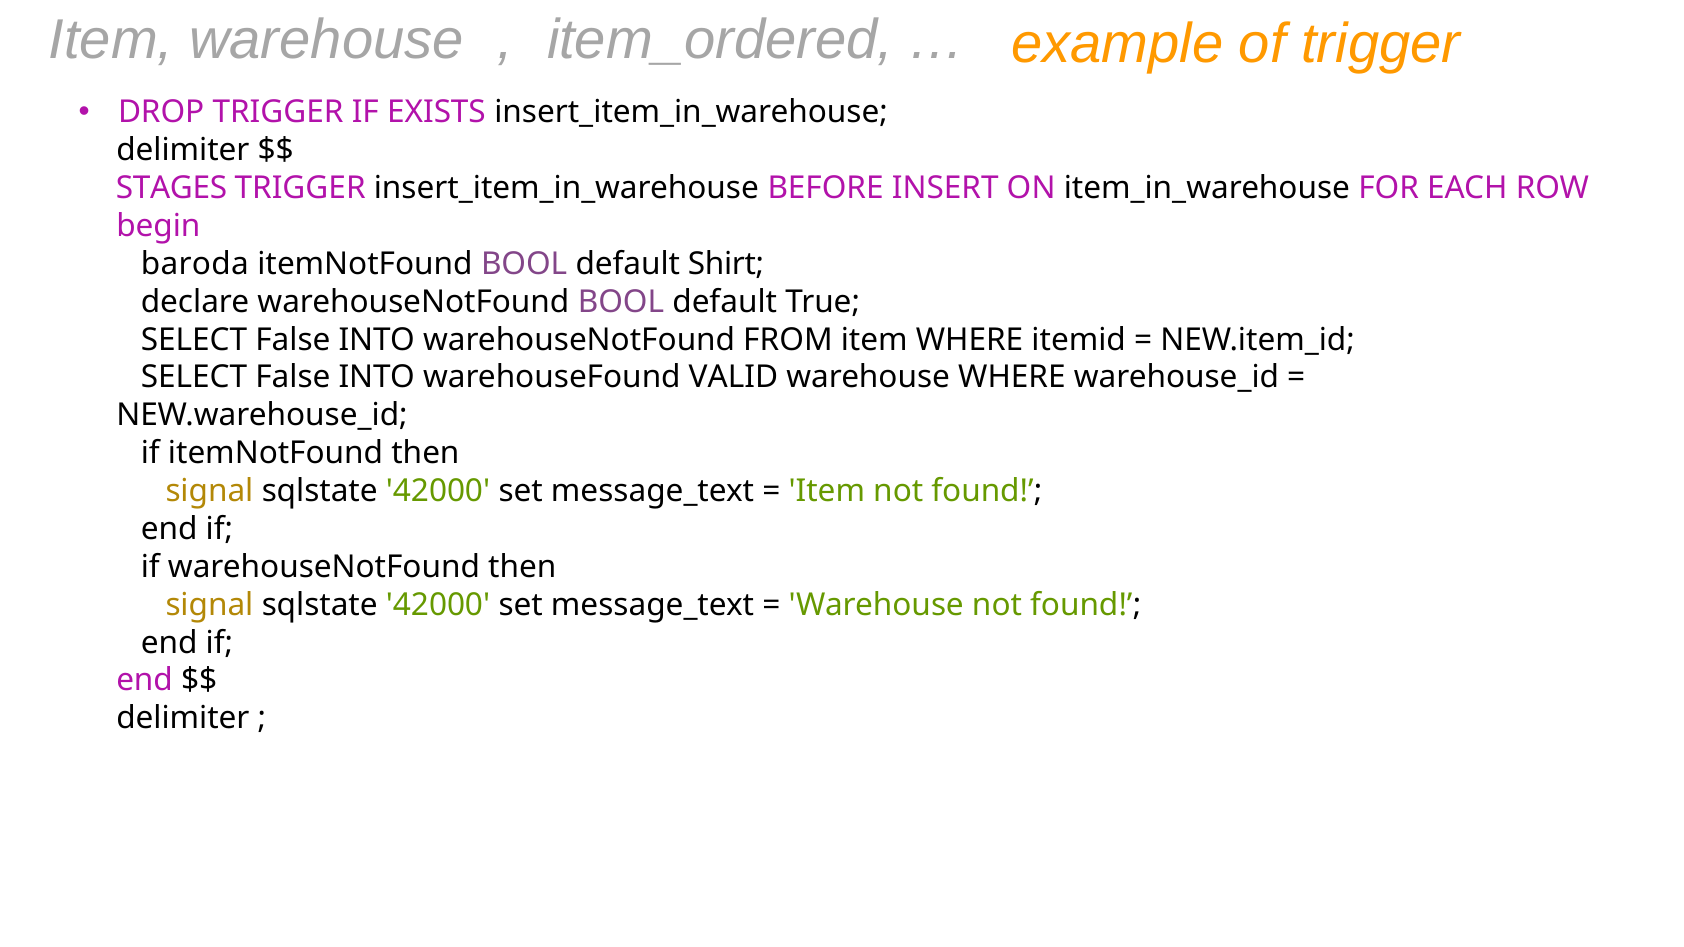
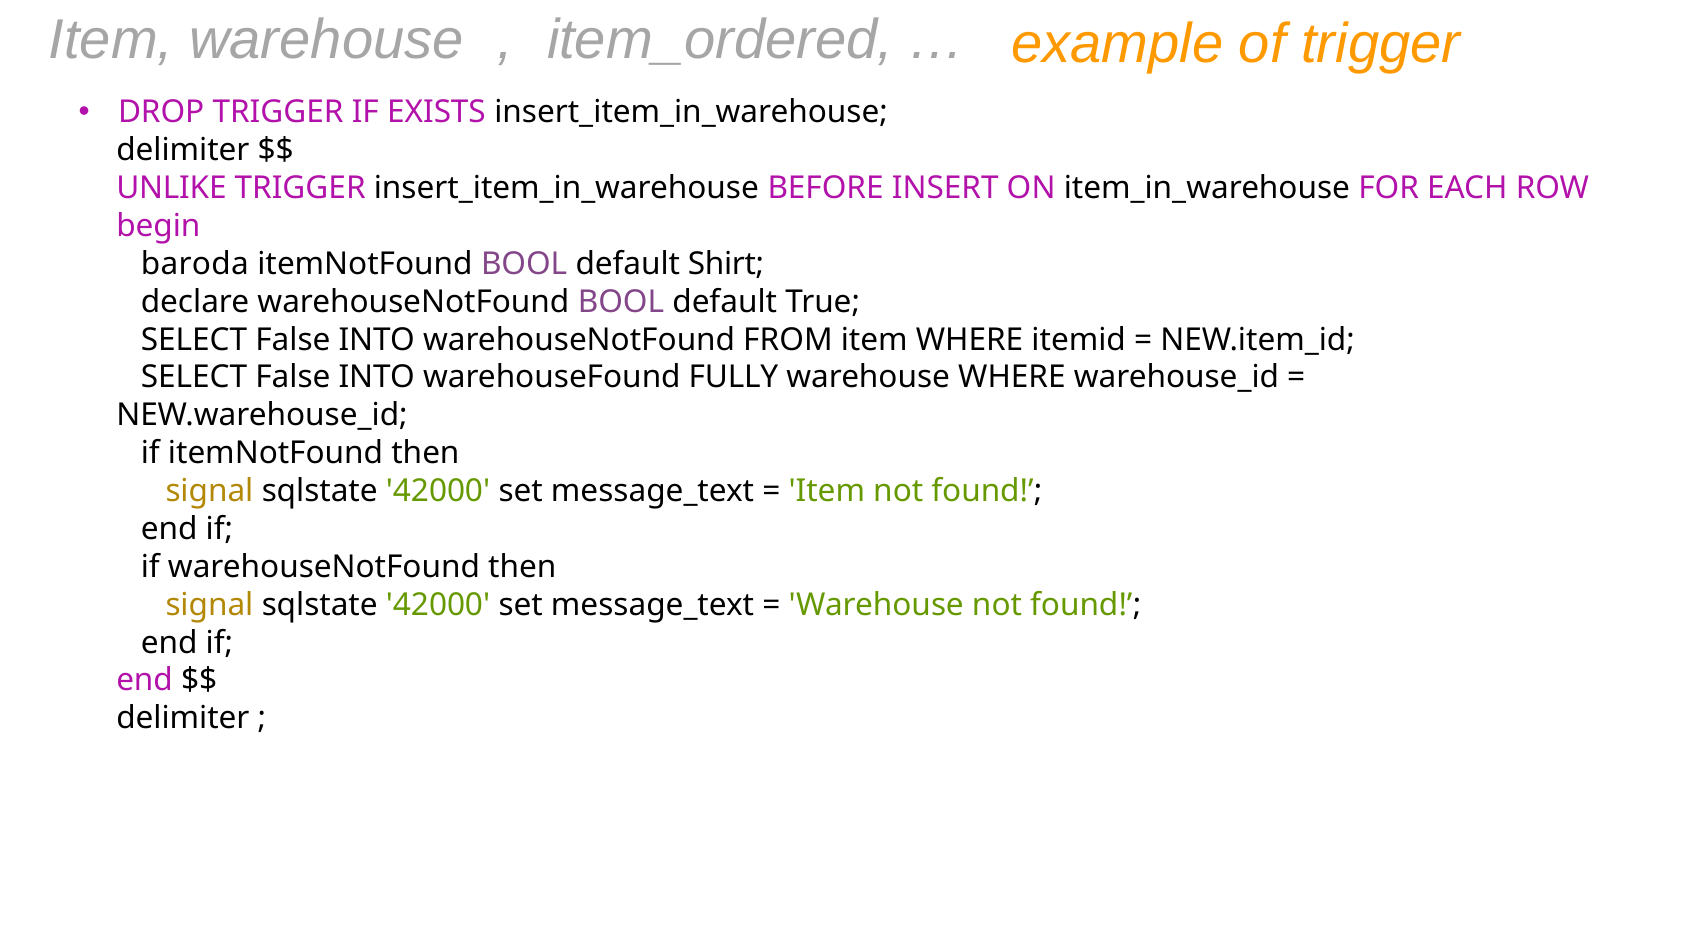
STAGES: STAGES -> UNLIKE (171, 188)
VALID: VALID -> FULLY (734, 378)
